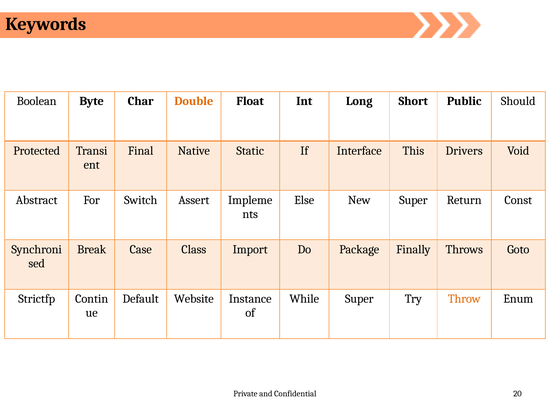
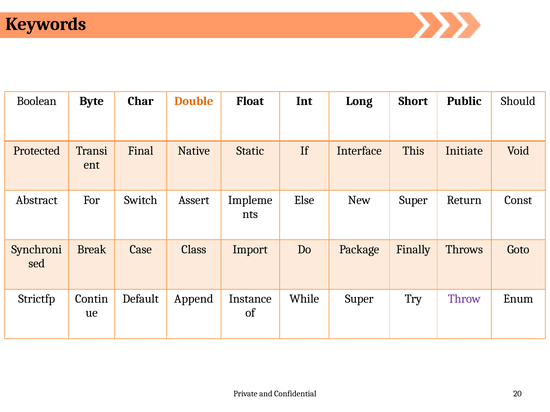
Drivers: Drivers -> Initiate (464, 151)
Website: Website -> Append (194, 299)
Throw colour: orange -> purple (464, 299)
